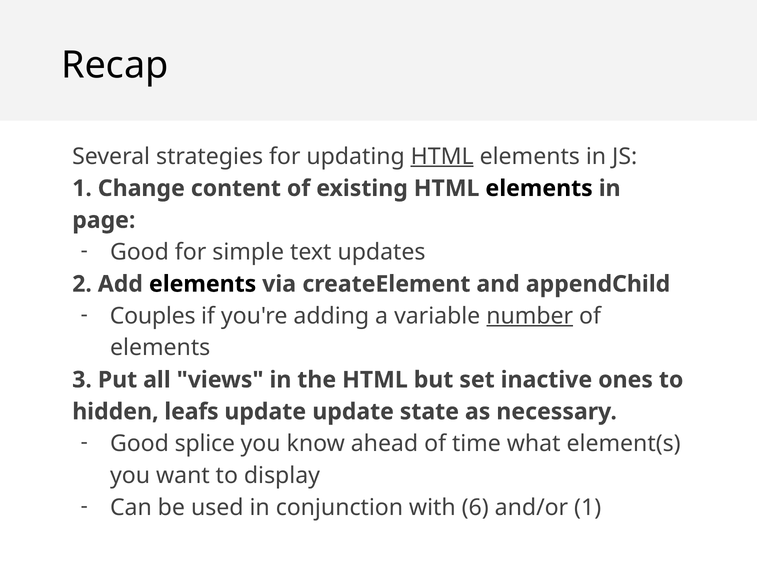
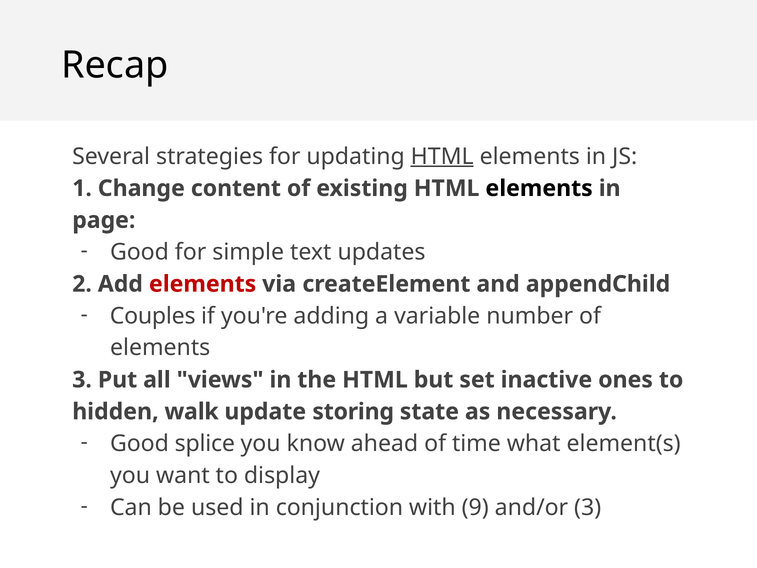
elements colour: black -> red (203, 284)
number underline: present -> none (530, 316)
leafs: leafs -> walk (192, 411)
update update: update -> storing (353, 411)
6: 6 -> 9 (475, 507)
and/or 1: 1 -> 3 (588, 507)
